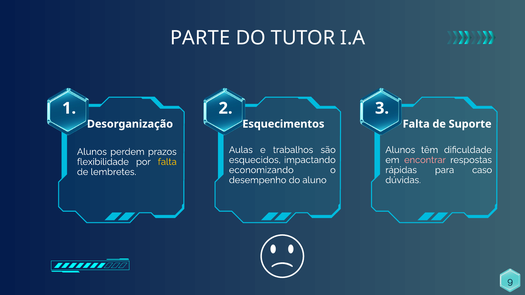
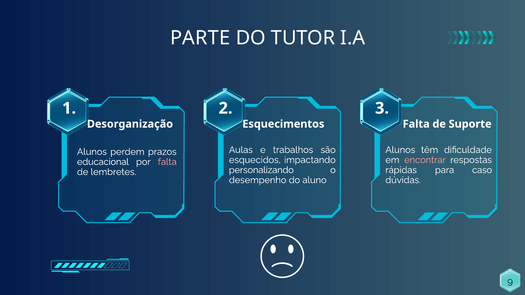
flexibilidade: flexibilidade -> educacional (103, 162)
falta colour: yellow -> pink (167, 162)
economizando: economizando -> personalizando (261, 170)
